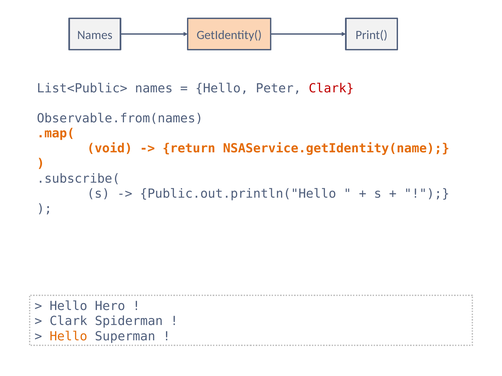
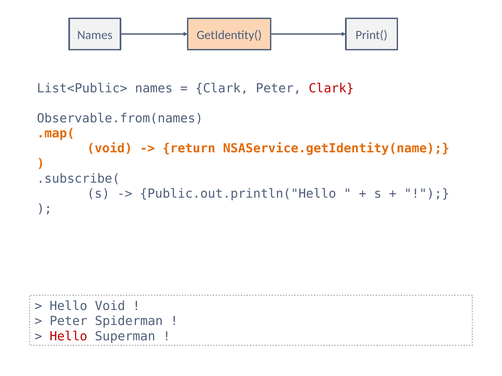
Hello: Hello -> Clark (222, 88)
Hello Hero: Hero -> Void (110, 307)
Clark: Clark -> Peter (68, 322)
Hello colour: orange -> red (68, 337)
